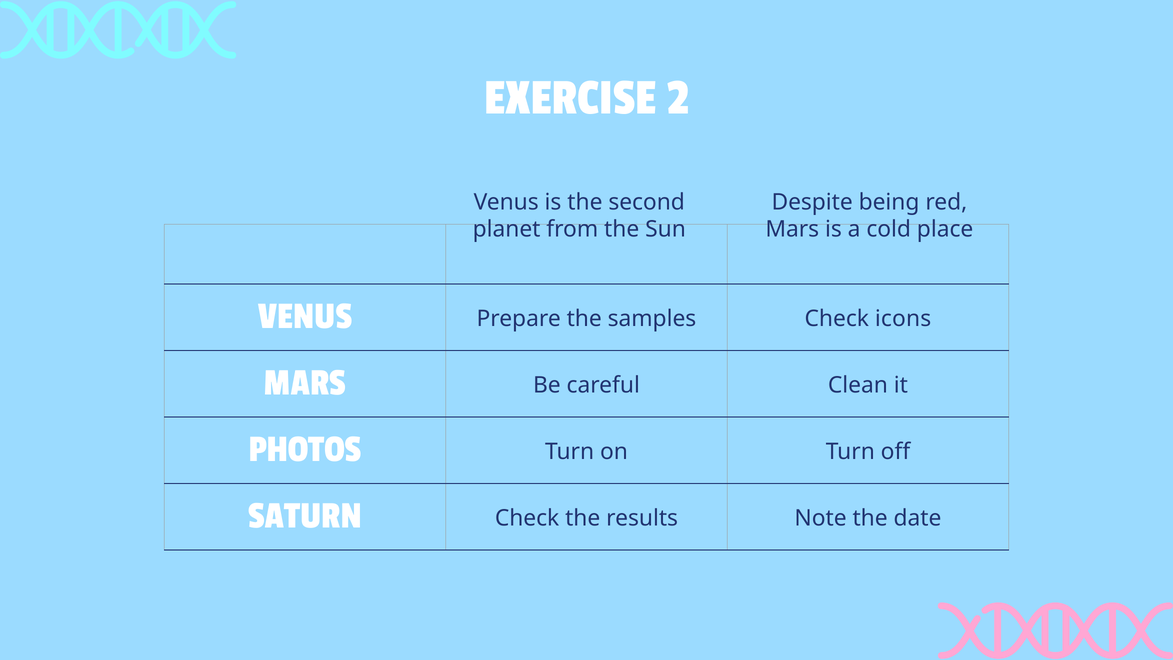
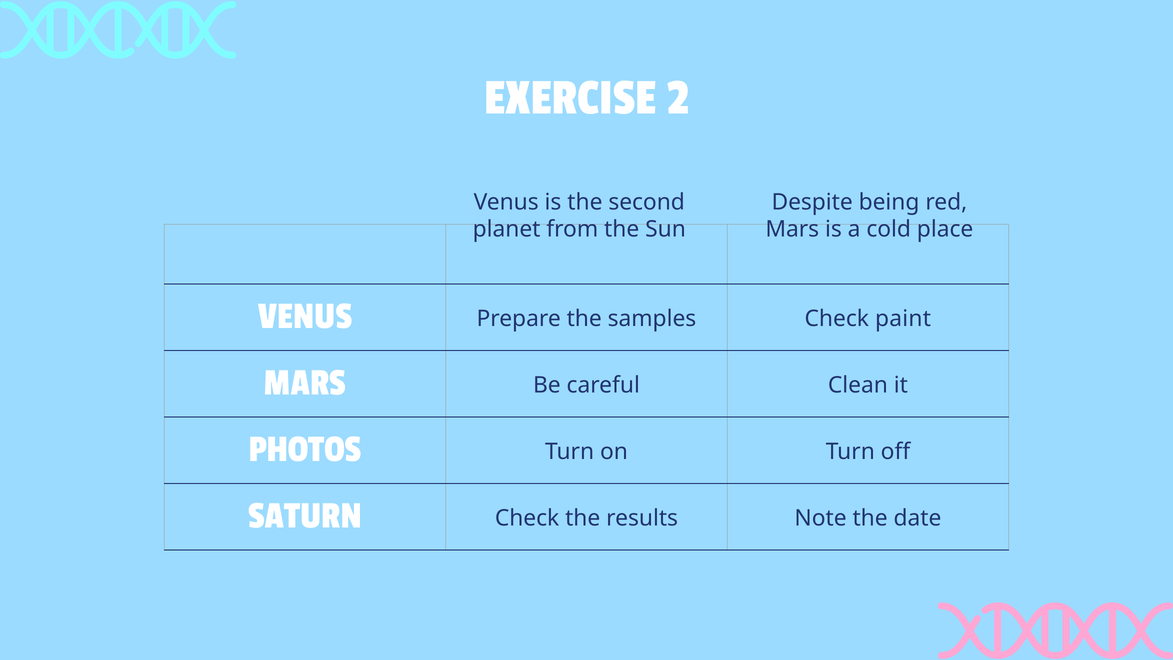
icons: icons -> paint (903, 318)
